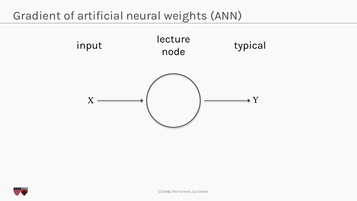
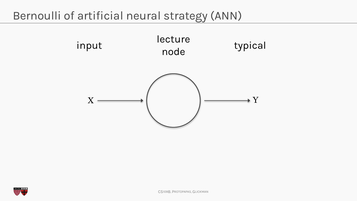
Gradient: Gradient -> Bernoulli (37, 16)
weights: weights -> strategy (186, 16)
